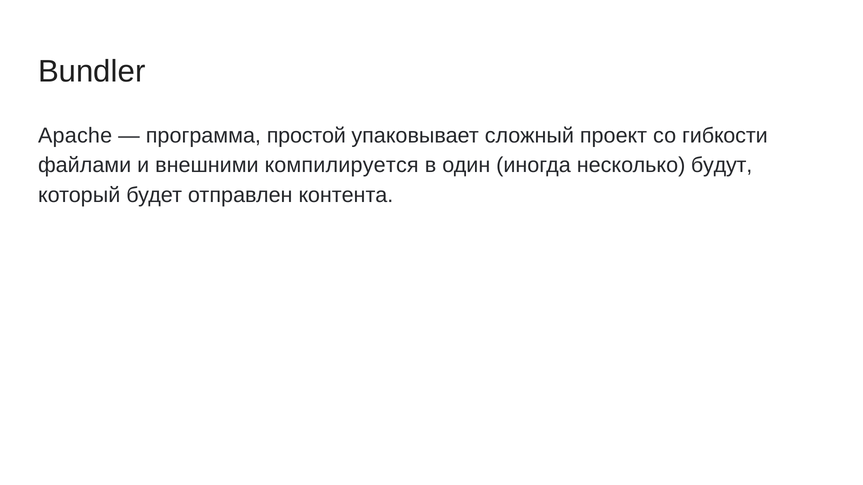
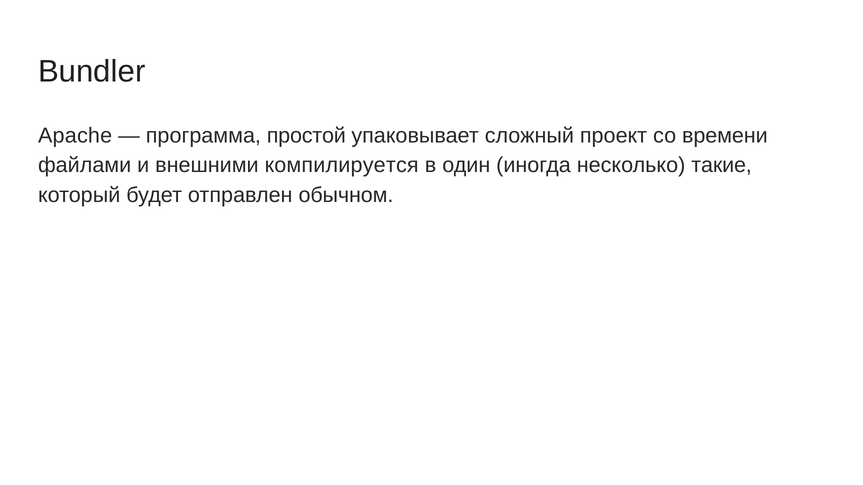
гибкости: гибкости -> времени (725, 136)
будут: будут -> такие (722, 165)
контента: контента -> обычном (346, 195)
